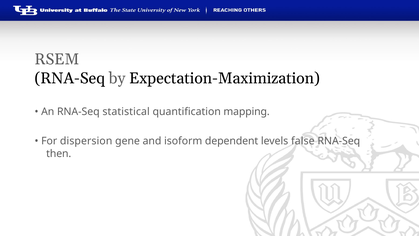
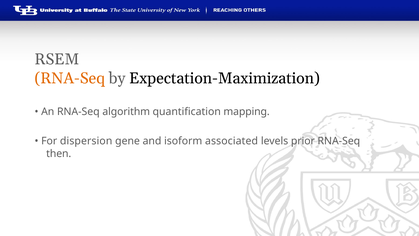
RNA-Seq colour: black -> orange (70, 78)
statistical: statistical -> algorithm (126, 112)
dependent: dependent -> associated (232, 141)
false: false -> prior (303, 141)
